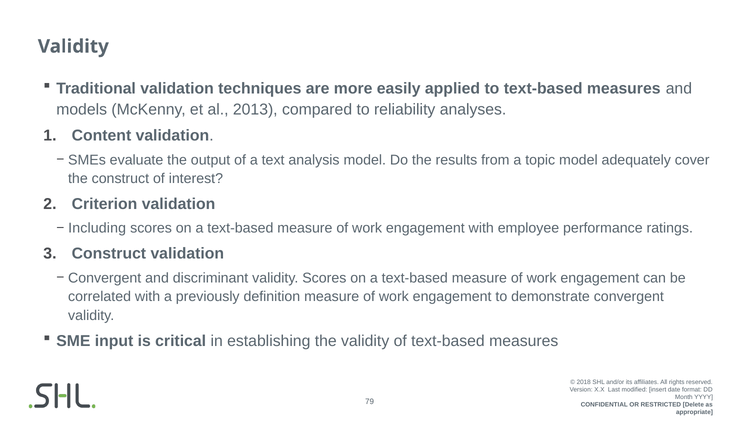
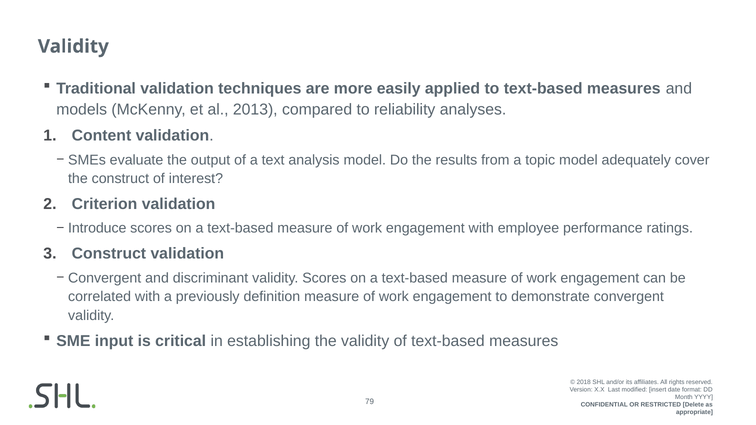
Including: Including -> Introduce (97, 228)
